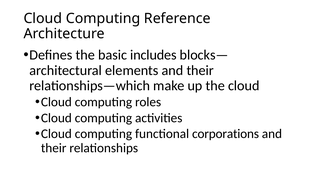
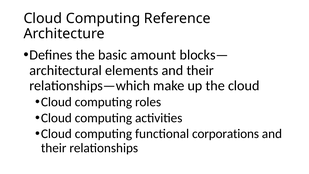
includes: includes -> amount (153, 55)
